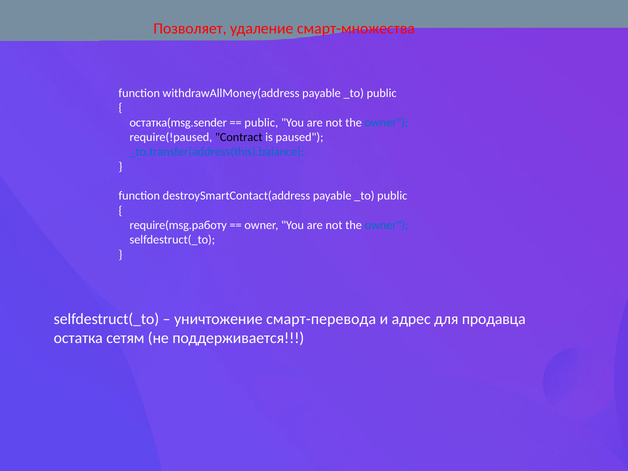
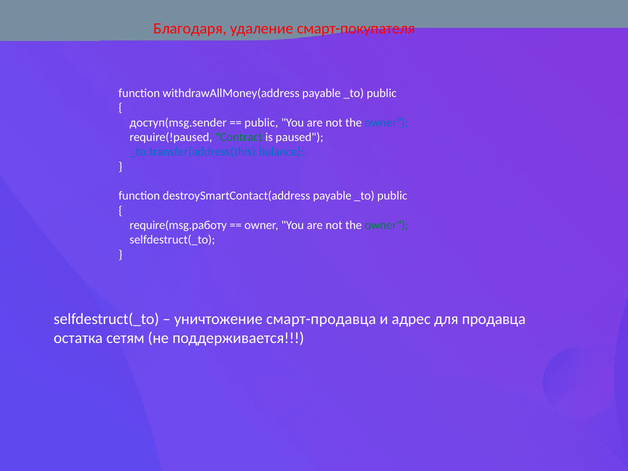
Позволяет: Позволяет -> Благодаря (190, 28)
смарт-множества: смарт-множества -> смарт-покупателя (356, 28)
остатка(msg.sender: остатка(msg.sender -> доступ(msg.sender (178, 123)
Contract colour: black -> green (239, 137)
owner colour: blue -> green (387, 225)
смарт-перевода: смарт-перевода -> смарт-продавца (321, 319)
